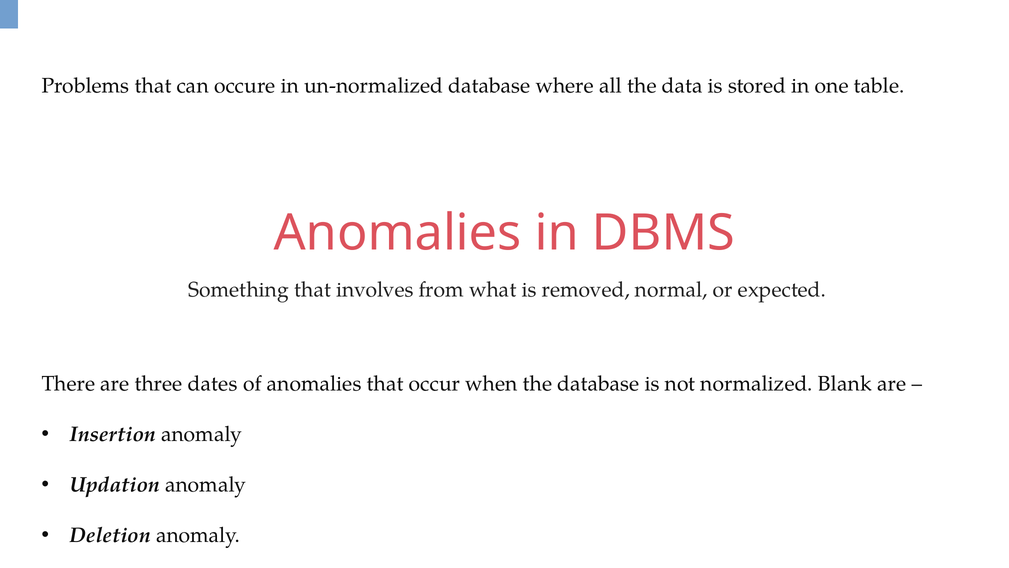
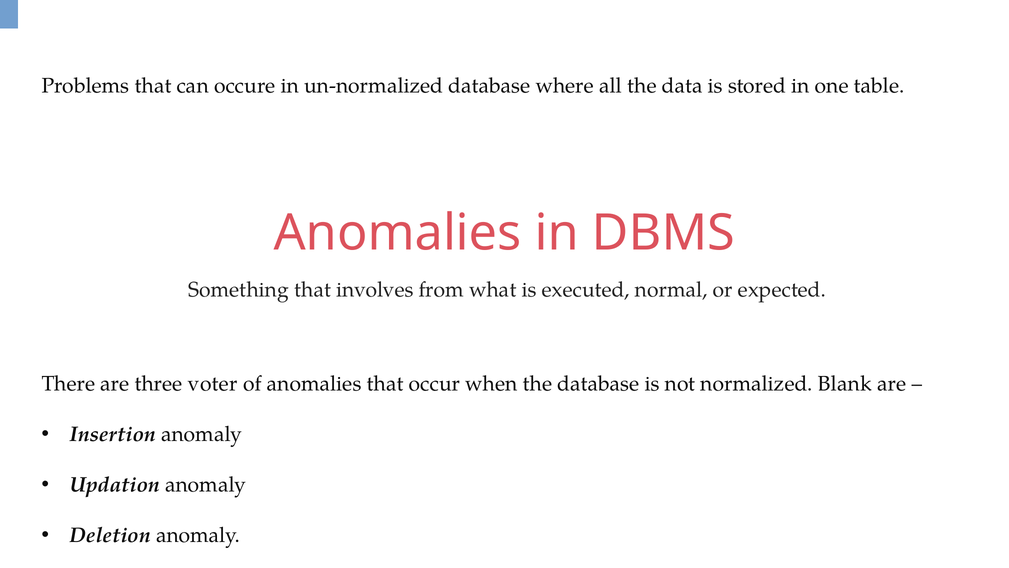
removed: removed -> executed (586, 290)
dates: dates -> voter (213, 384)
